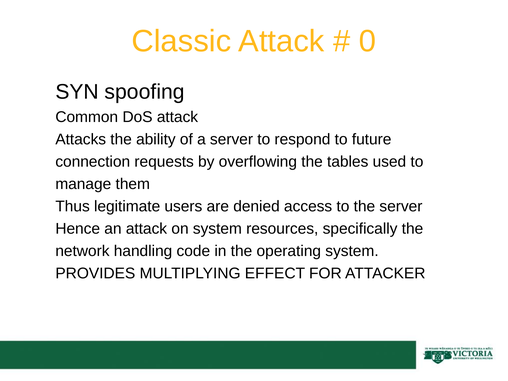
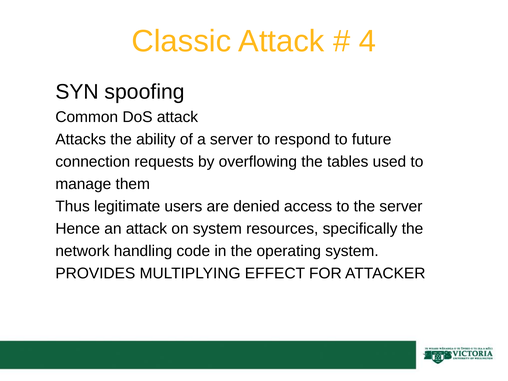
0: 0 -> 4 (368, 41)
